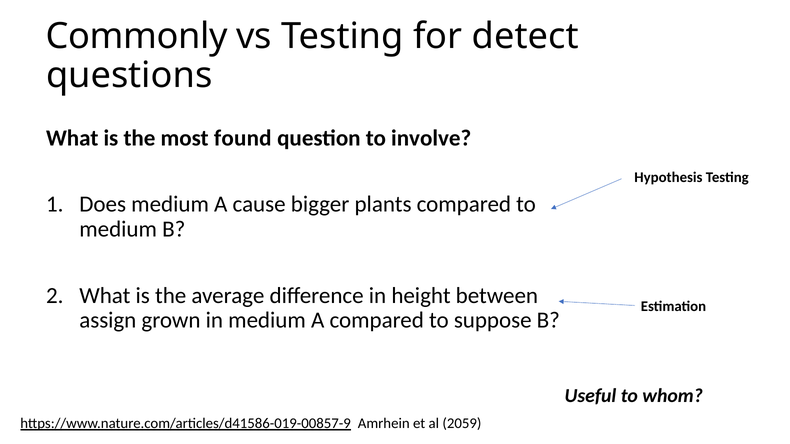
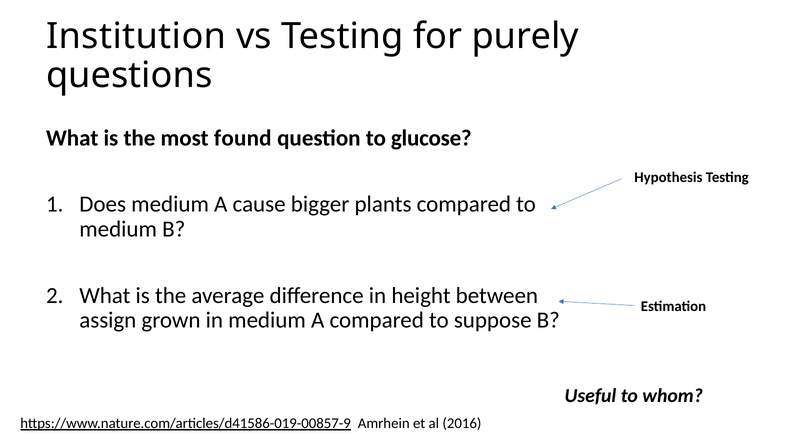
Commonly: Commonly -> Institution (136, 36)
detect: detect -> purely (525, 36)
involve: involve -> glucose (431, 138)
2059: 2059 -> 2016 (462, 424)
